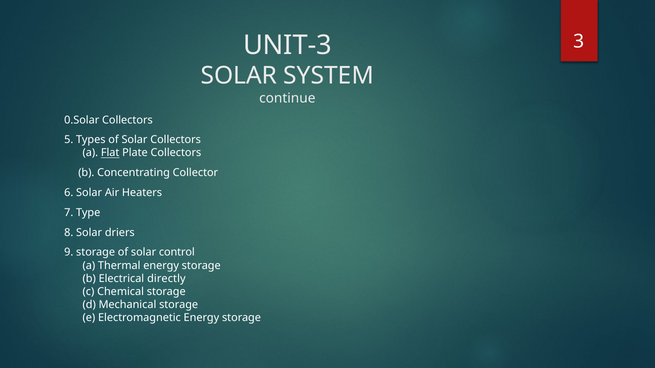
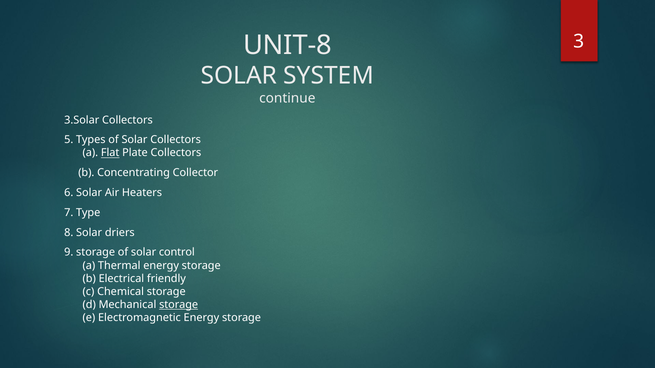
UNIT-3: UNIT-3 -> UNIT-8 (287, 45)
0.Solar: 0.Solar -> 3.Solar (82, 120)
directly: directly -> friendly (166, 279)
storage underline: none -> present (179, 305)
